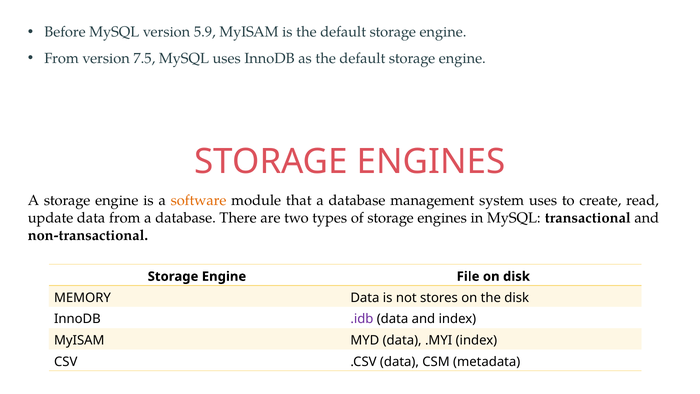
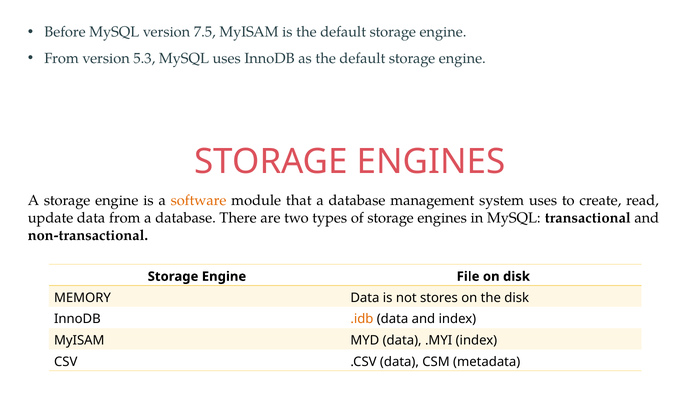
5.9: 5.9 -> 7.5 (205, 32)
7.5: 7.5 -> 5.3 (144, 58)
.idb colour: purple -> orange (362, 319)
